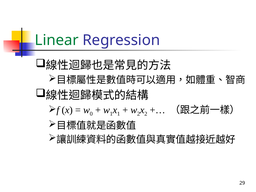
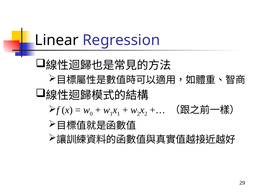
Linear colour: green -> black (57, 40)
